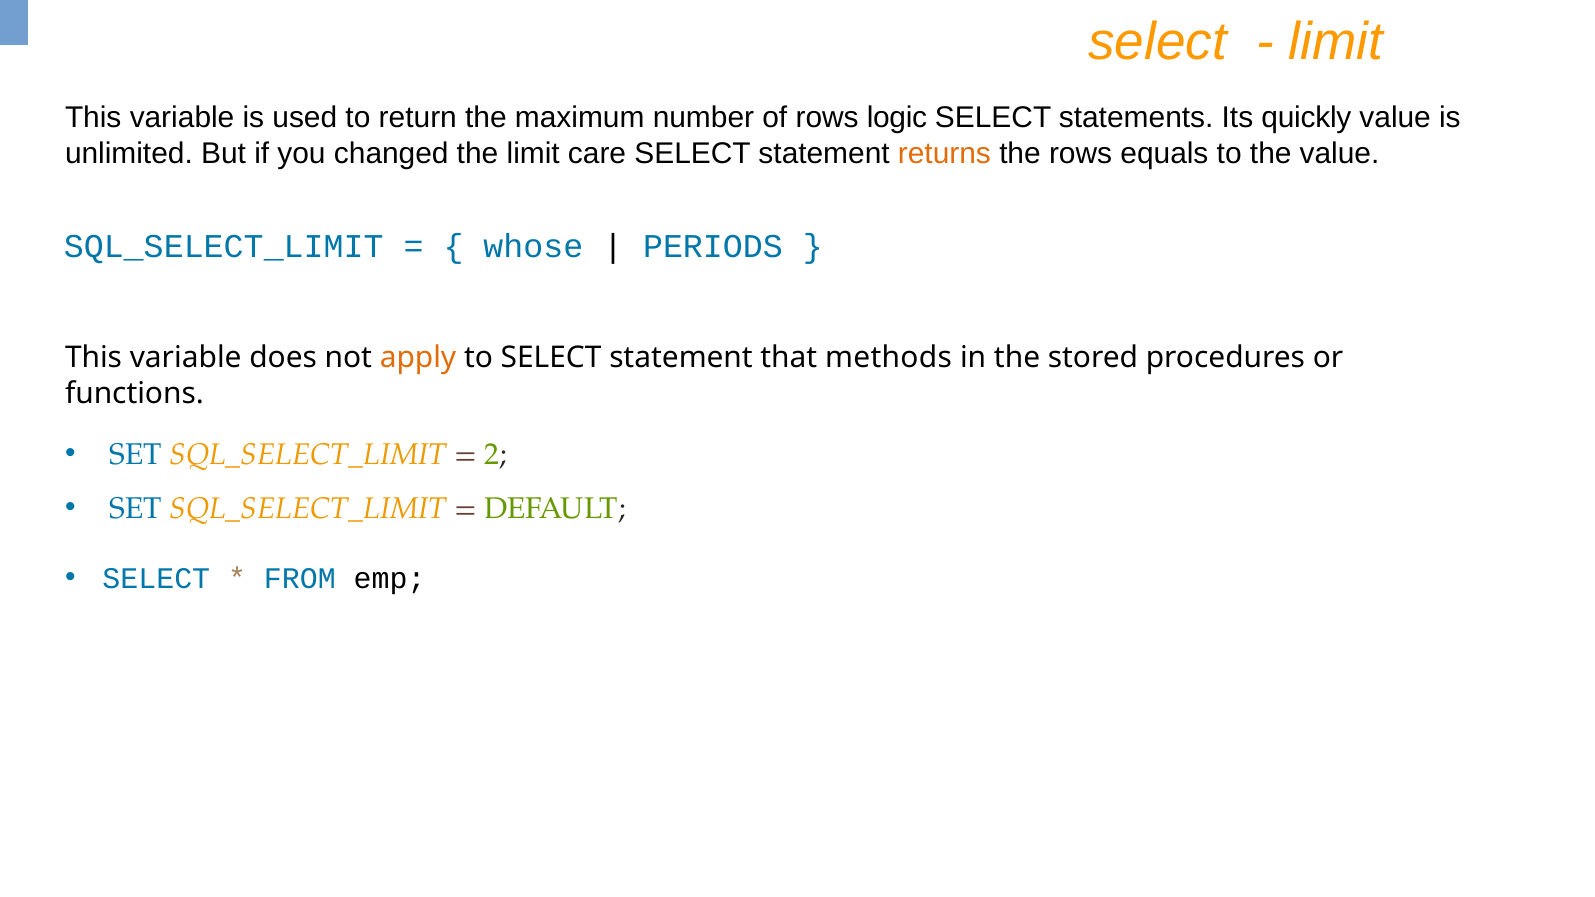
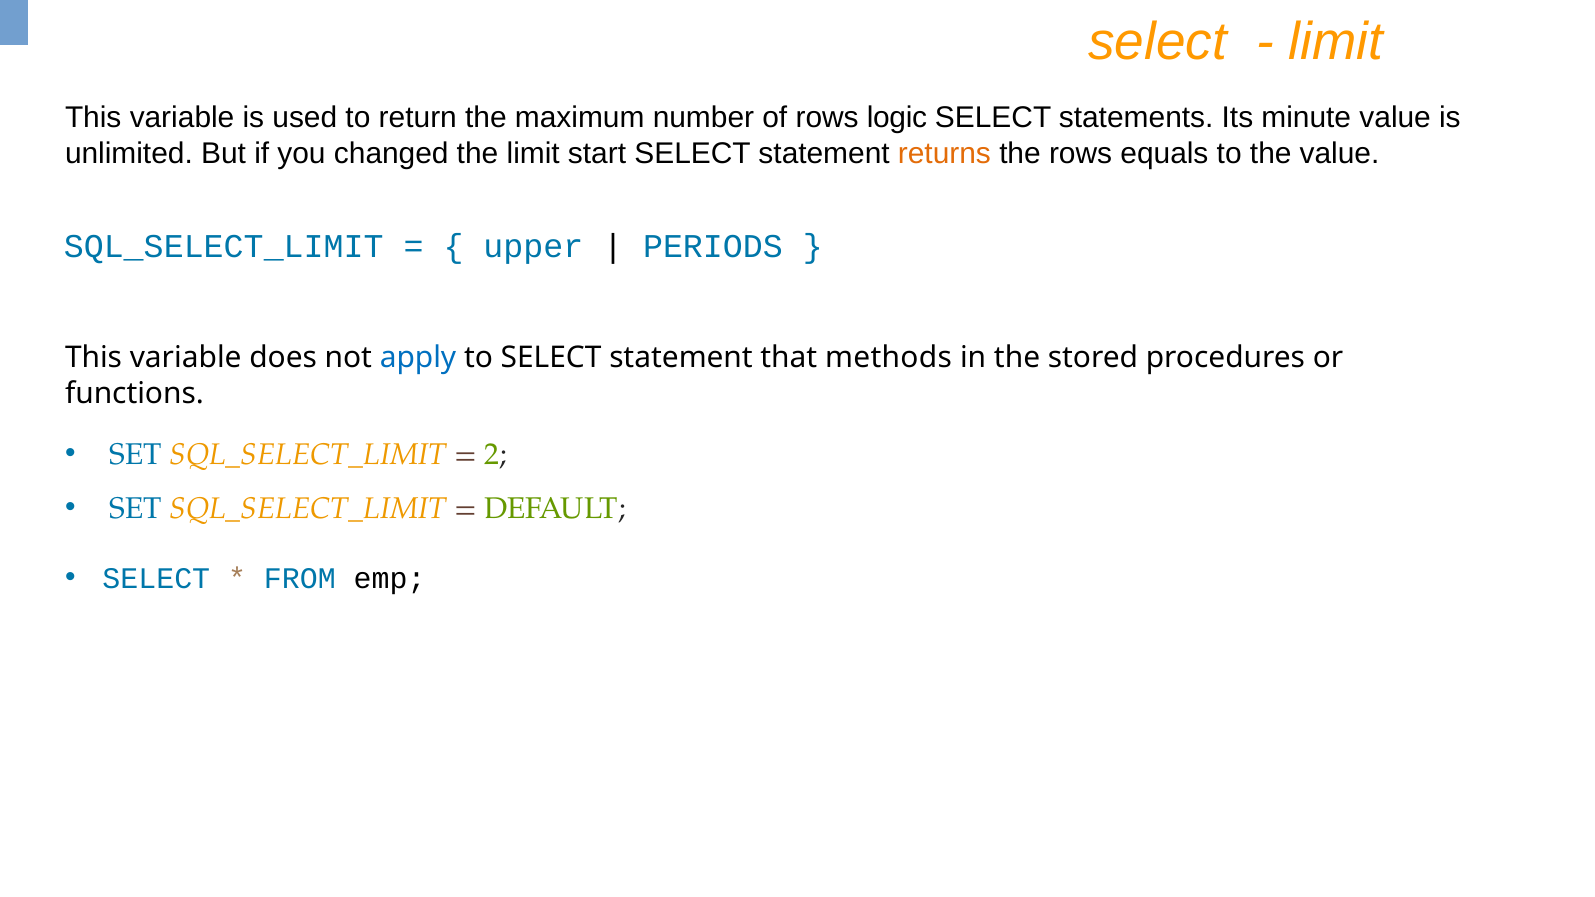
quickly: quickly -> minute (1306, 118)
care: care -> start (597, 154)
whose: whose -> upper (533, 247)
apply colour: orange -> blue (418, 358)
